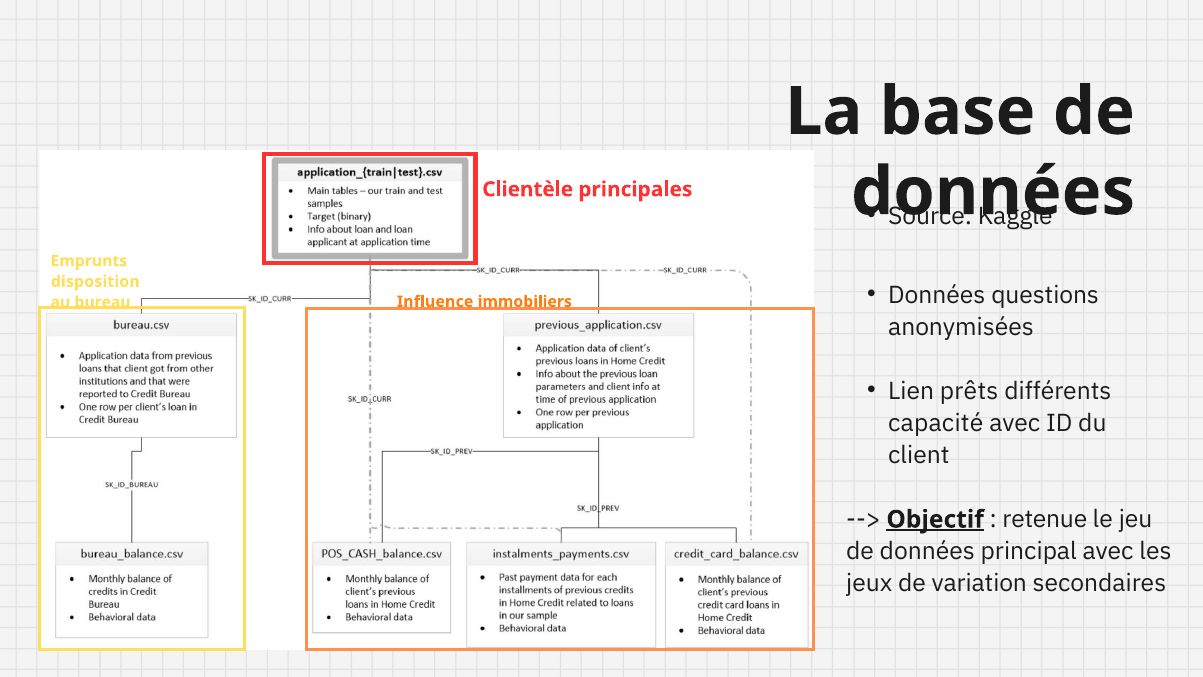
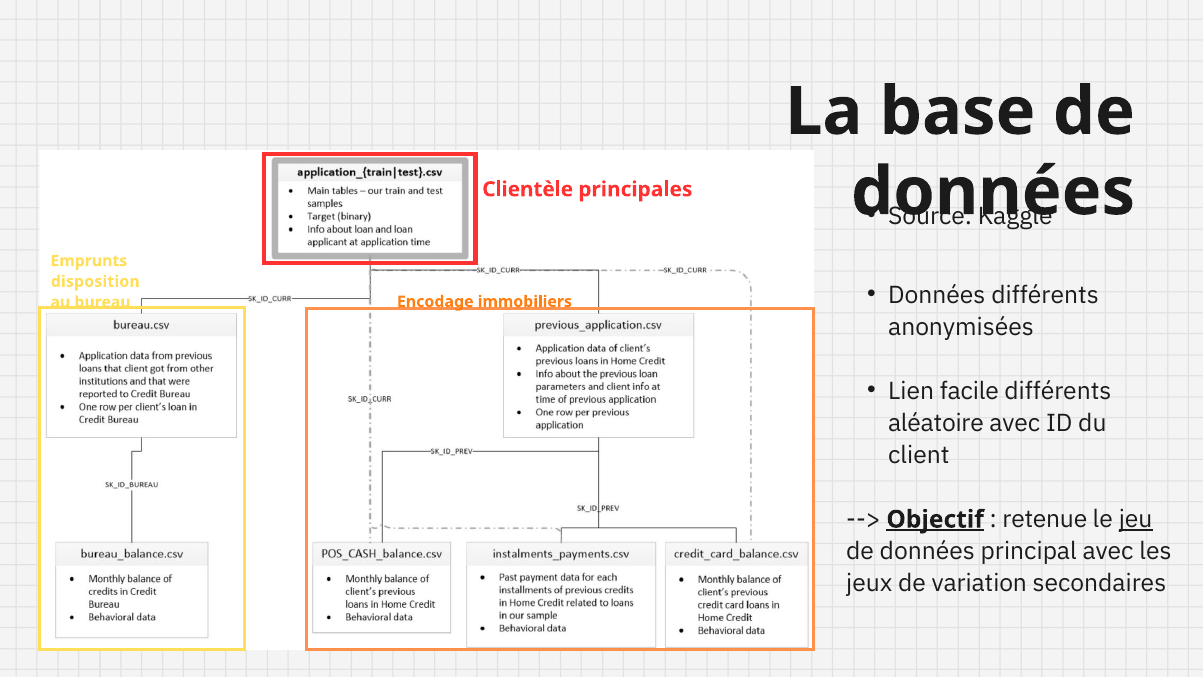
Données questions: questions -> différents (1045, 295)
Influence: Influence -> Encodage (435, 302)
prêts: prêts -> facile (969, 391)
capacité: capacité -> aléatoire (936, 423)
jeu underline: none -> present (1136, 519)
